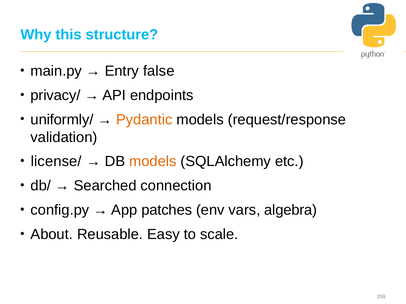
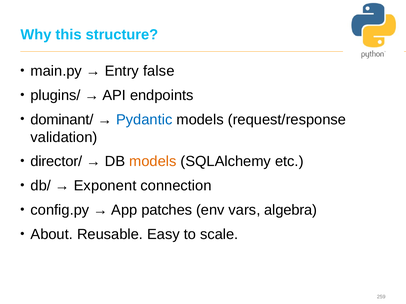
privacy/: privacy/ -> plugins/ (55, 95)
uniformly/: uniformly/ -> dominant/ (62, 120)
Pydantic colour: orange -> blue (144, 120)
license/: license/ -> director/ (56, 162)
Searched: Searched -> Exponent (105, 186)
